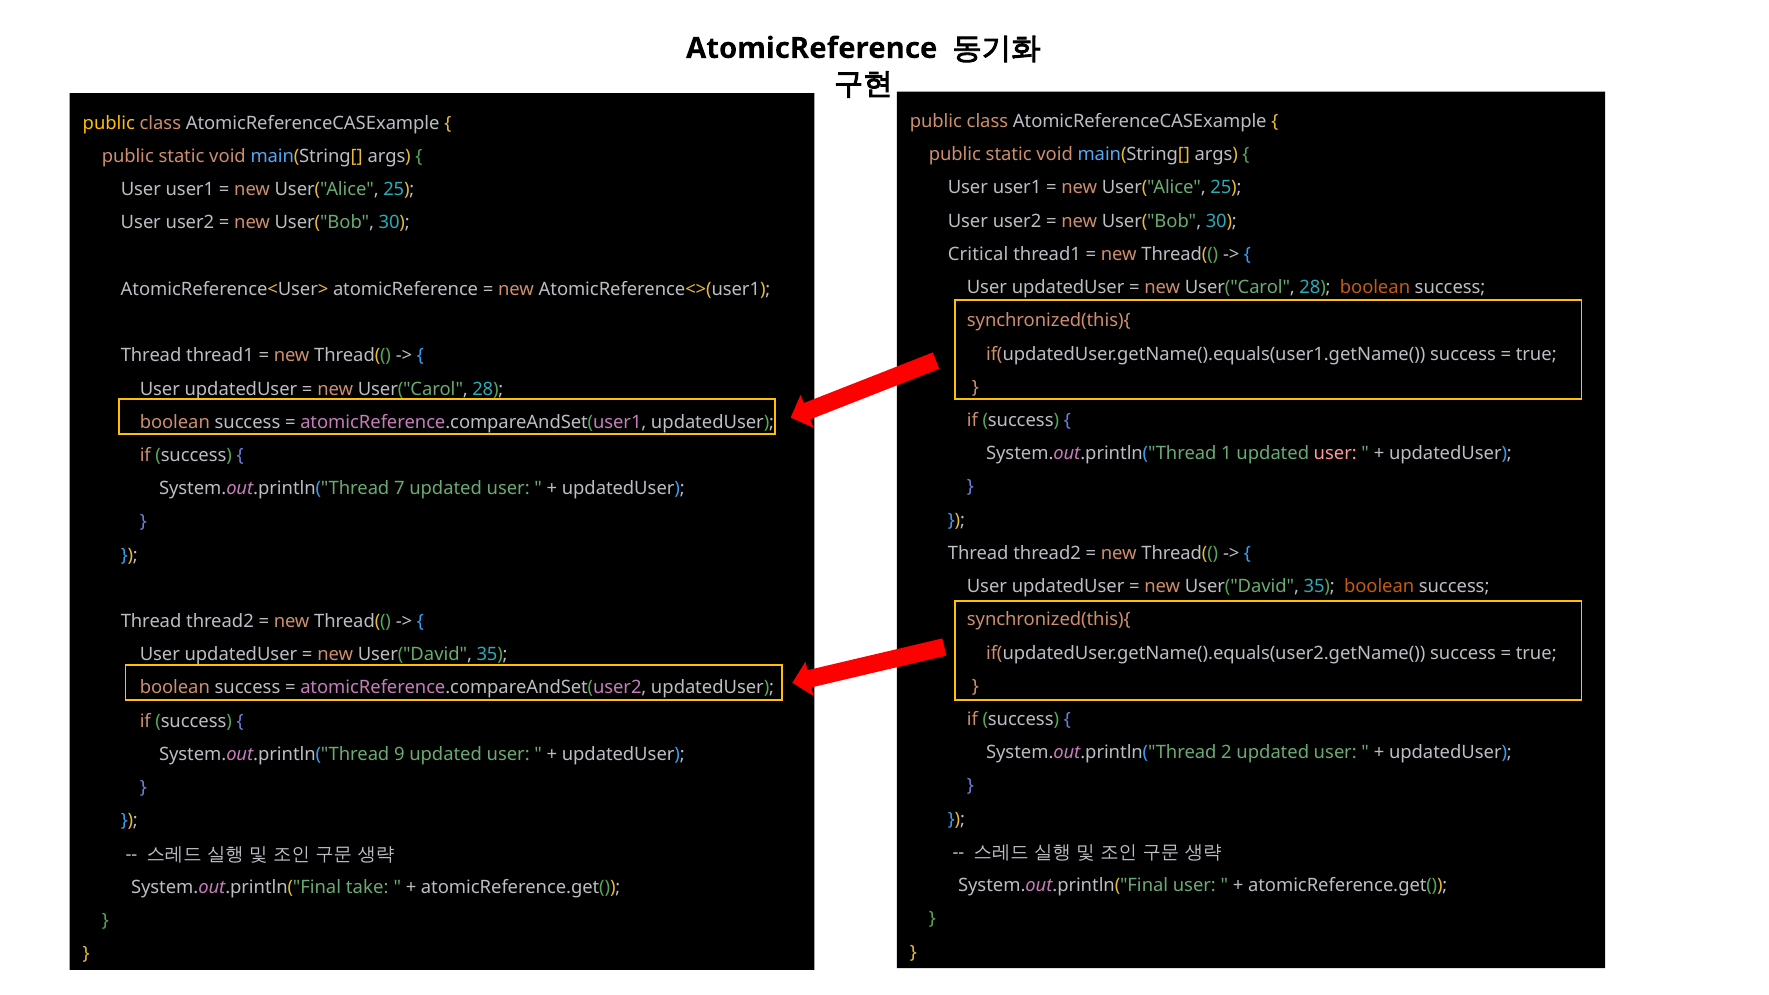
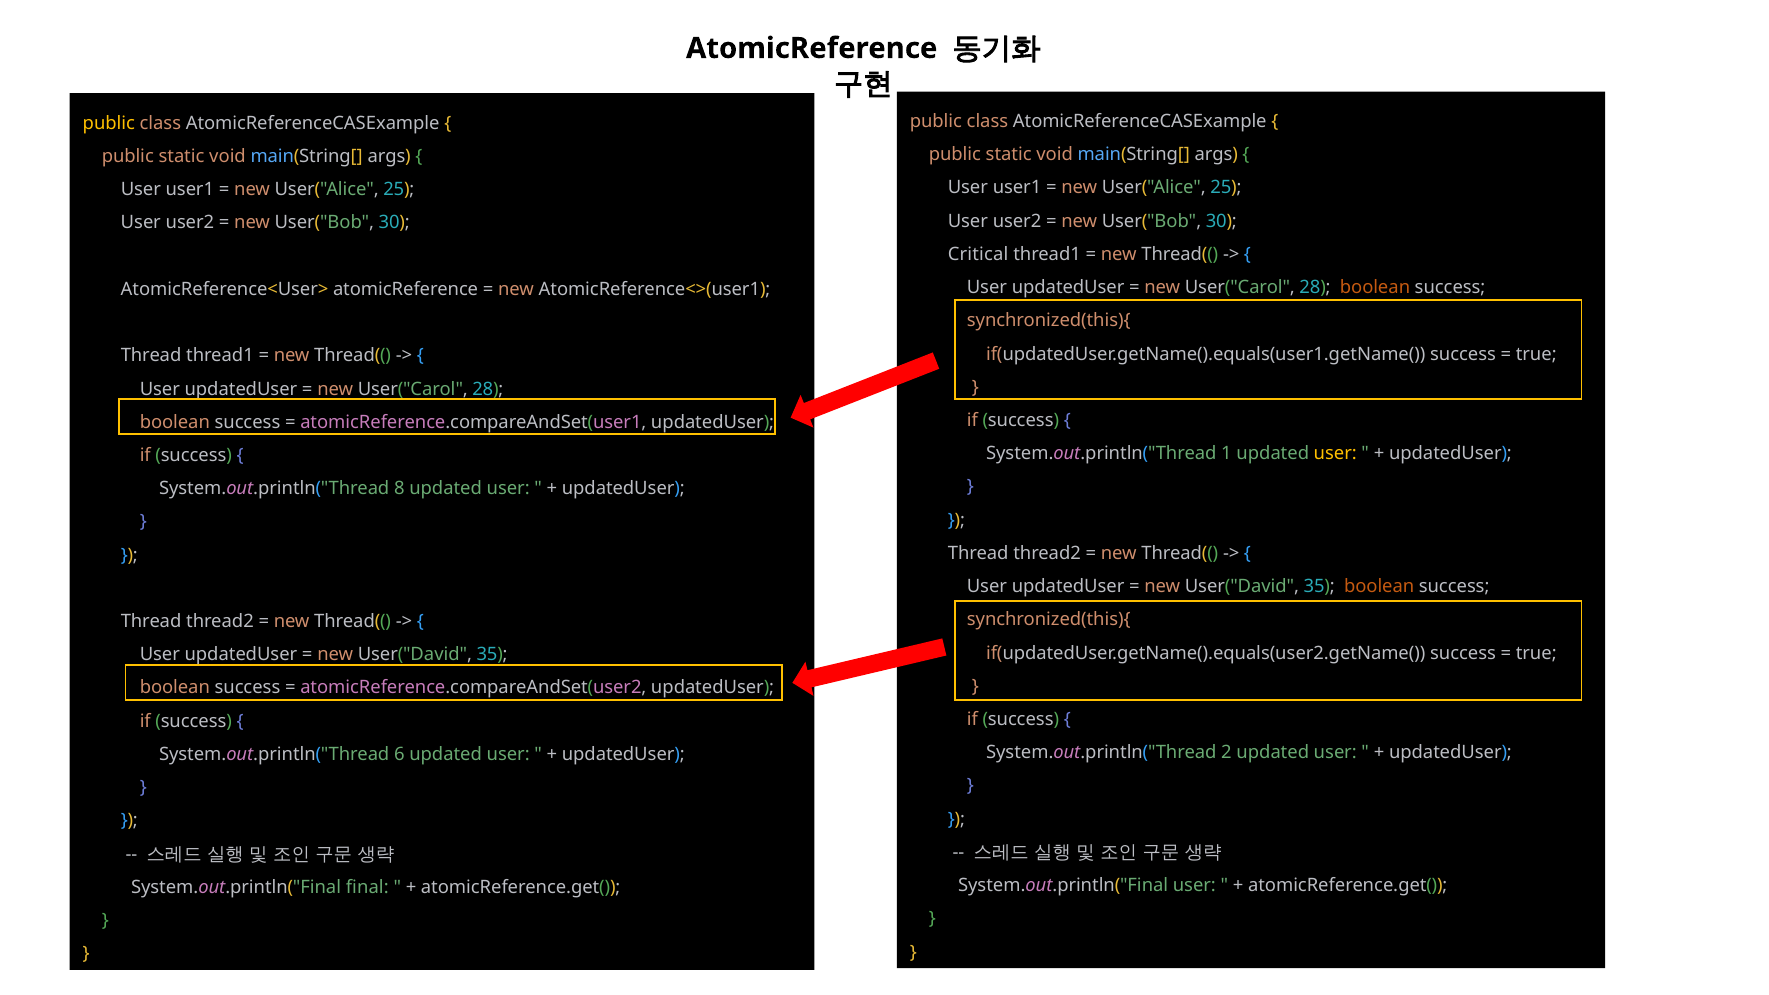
user colour: pink -> yellow (1335, 454)
7: 7 -> 8 (399, 489)
9: 9 -> 6 (399, 754)
take: take -> final (367, 887)
